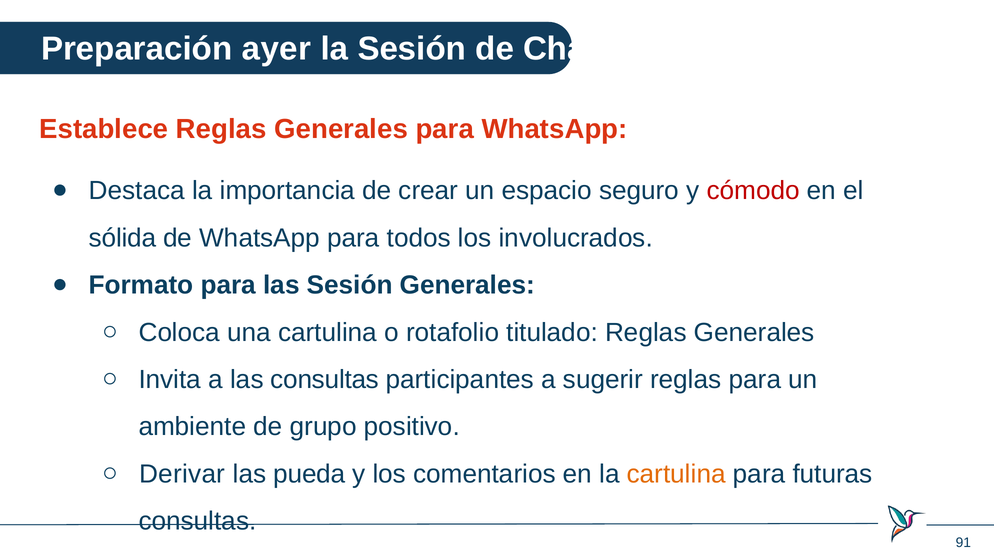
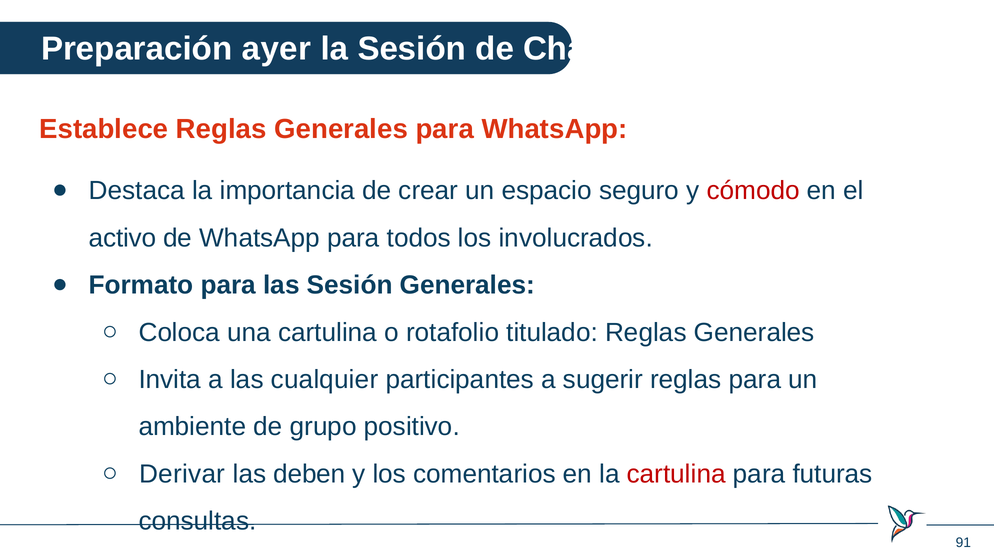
sólida: sólida -> activo (123, 238)
las consultas: consultas -> cualquier (325, 380)
pueda: pueda -> deben (309, 474)
cartulina colour: orange -> red (676, 474)
